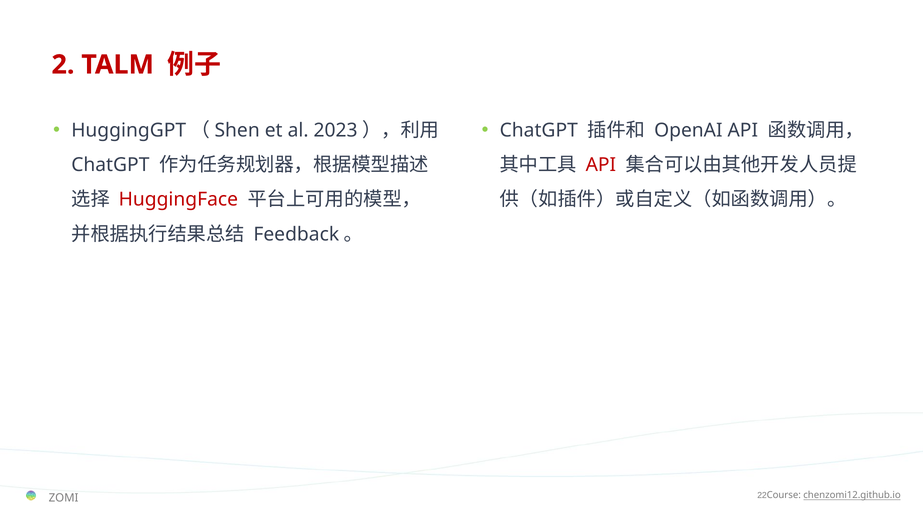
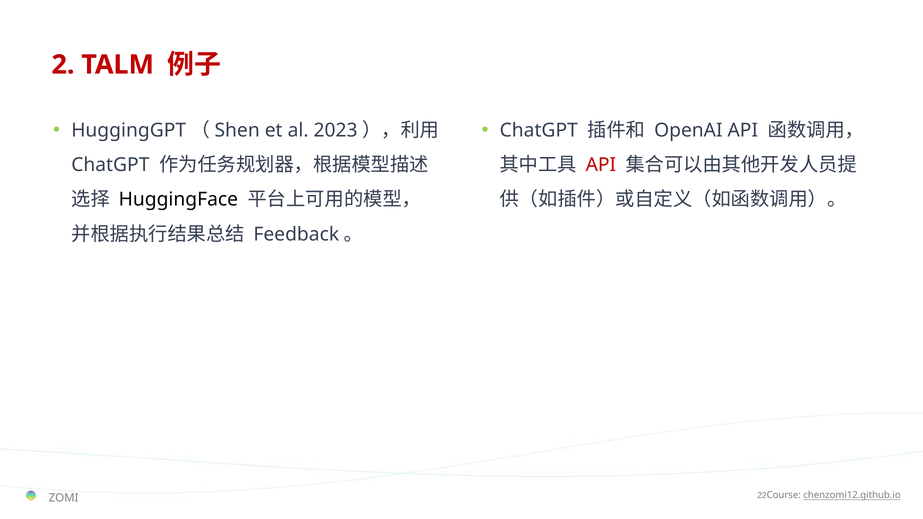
HuggingFace colour: red -> black (178, 200)
